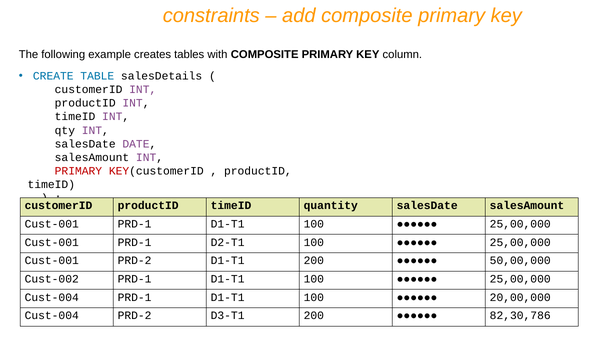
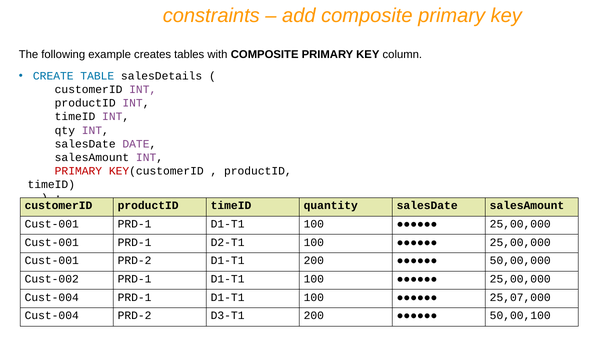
20,00,000: 20,00,000 -> 25,07,000 (520, 297)
82,30,786: 82,30,786 -> 50,00,100 (520, 315)
